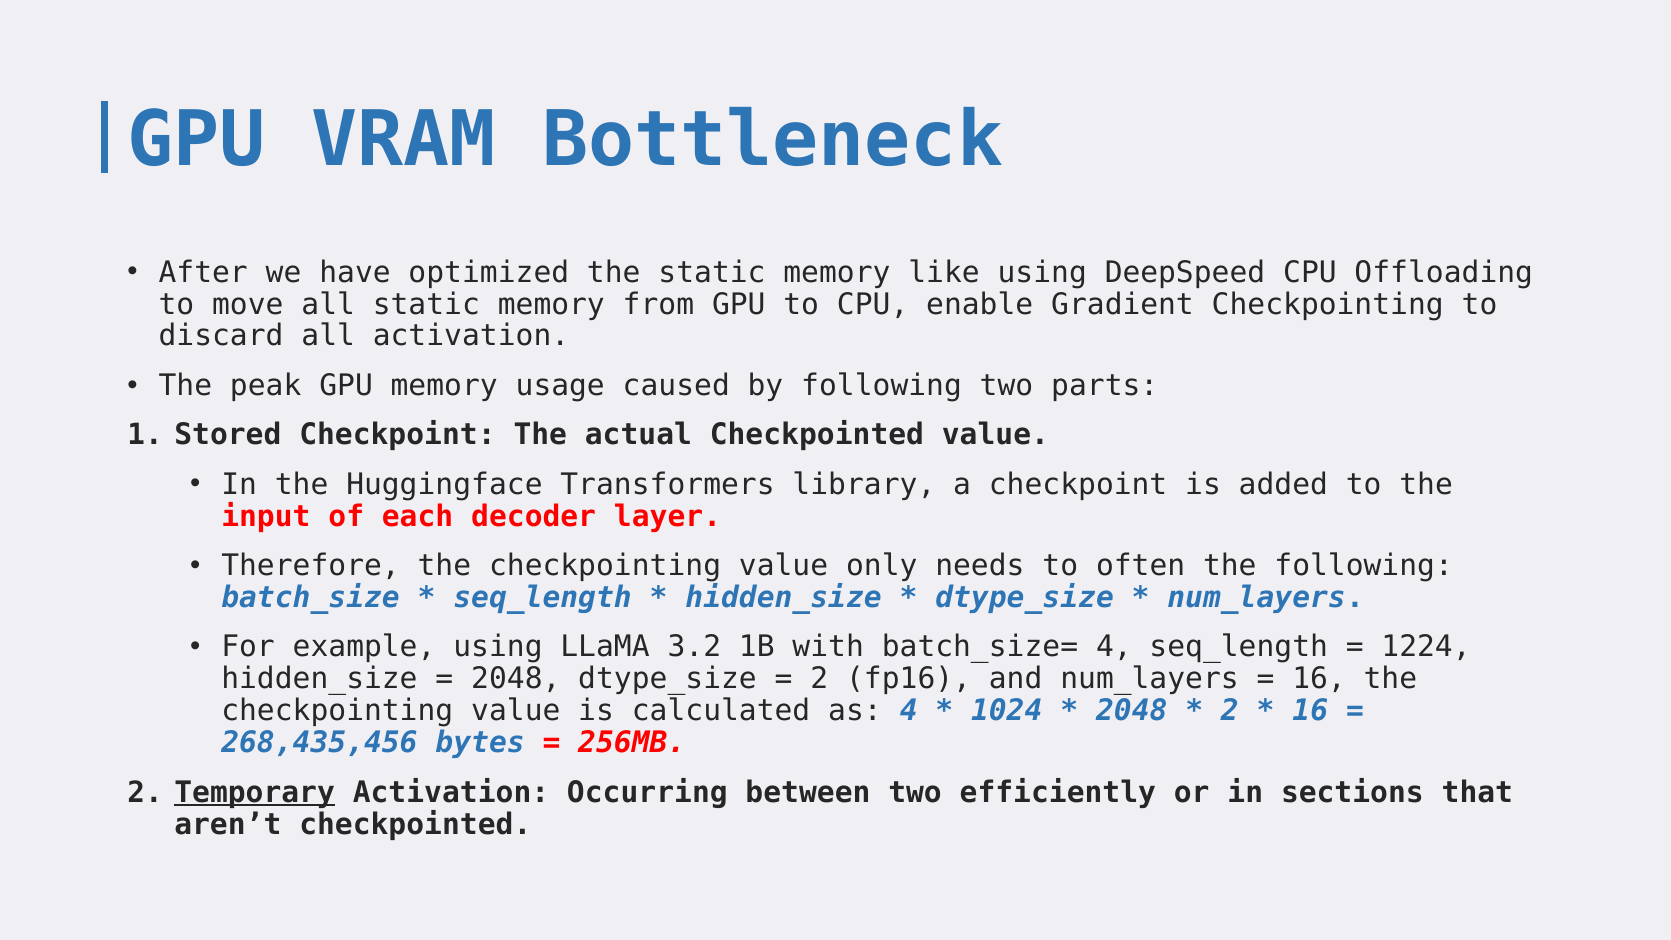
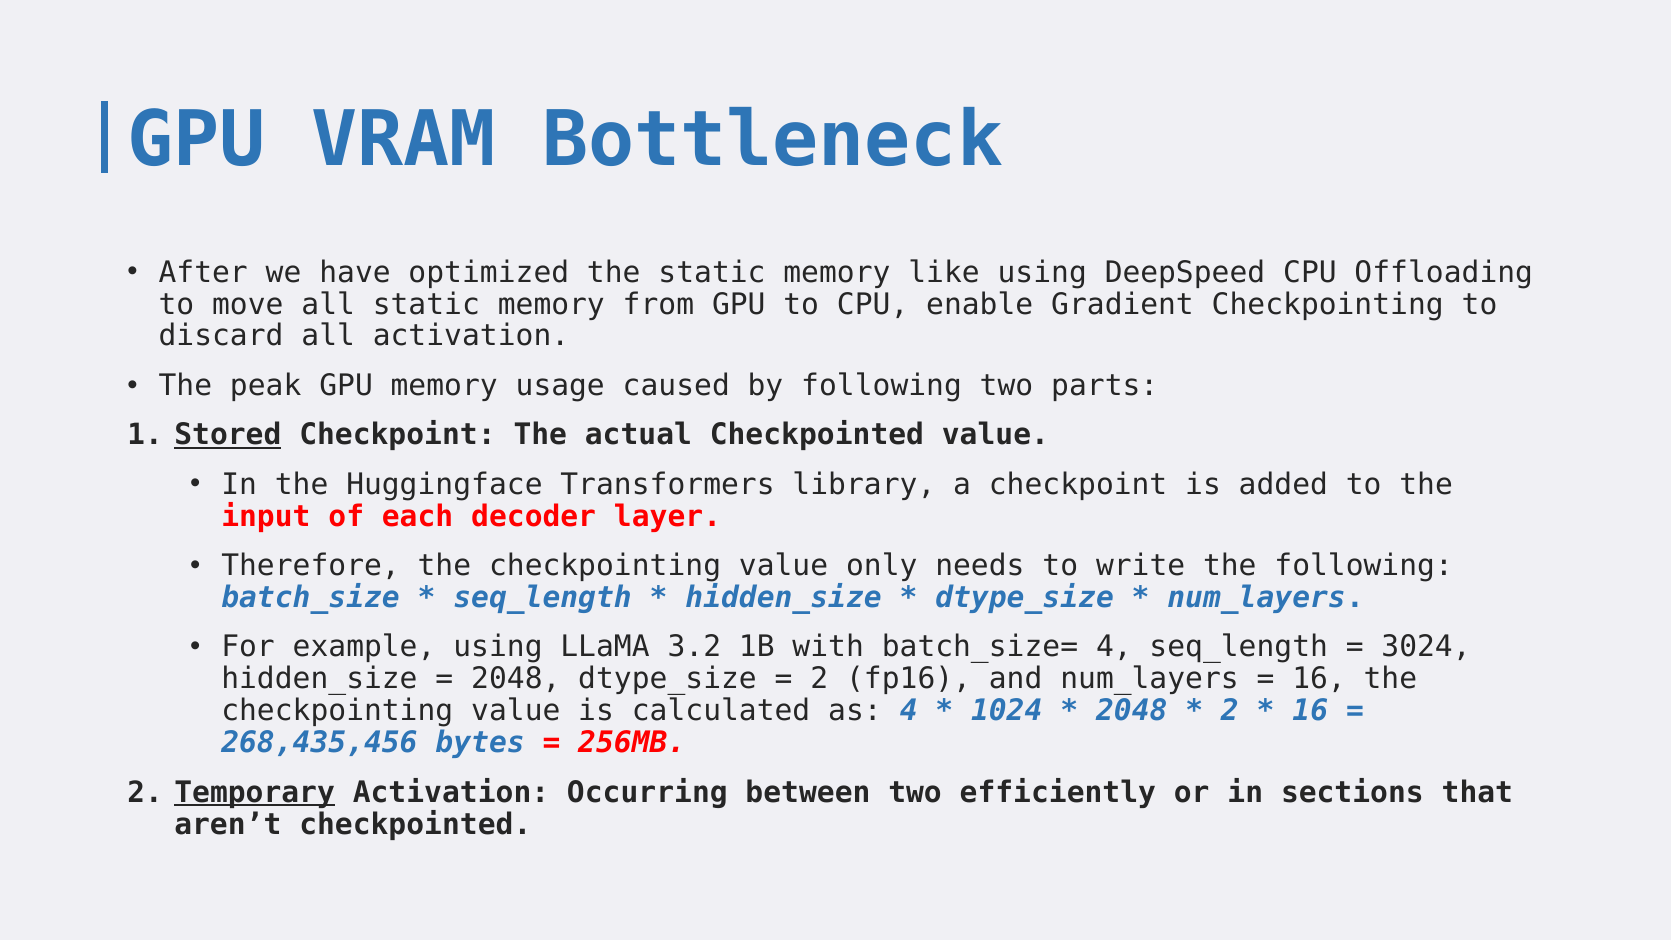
Stored underline: none -> present (228, 435)
often: often -> write (1141, 566)
1224: 1224 -> 3024 (1426, 647)
